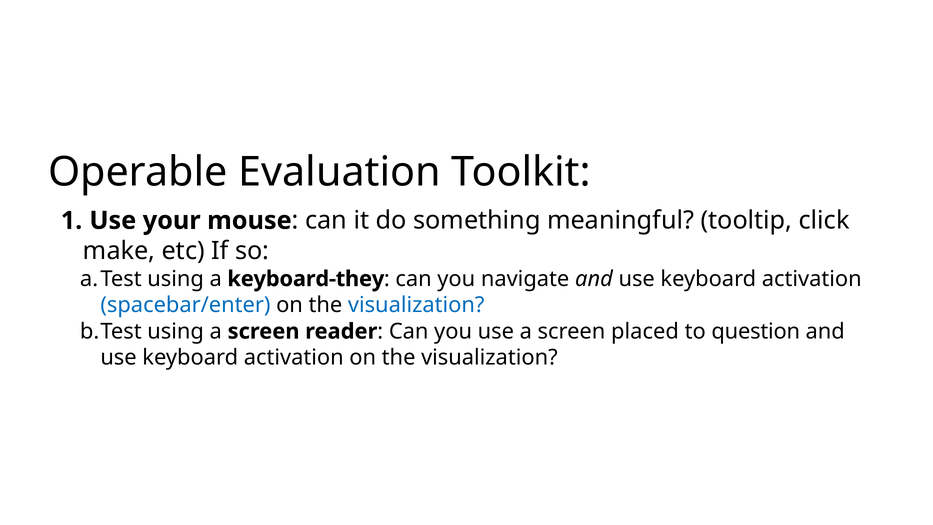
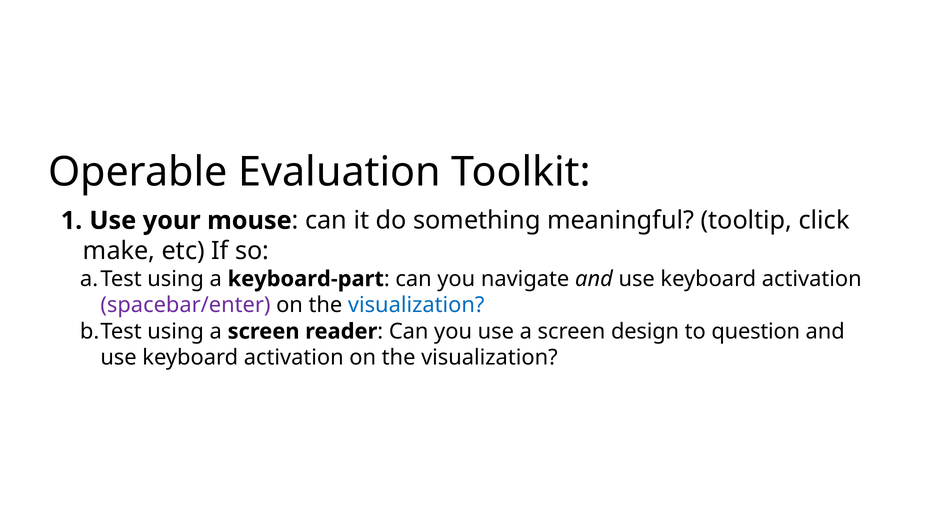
keyboard-they: keyboard-they -> keyboard-part (306, 279)
spacebar/enter colour: blue -> purple (185, 305)
placed: placed -> design (645, 331)
